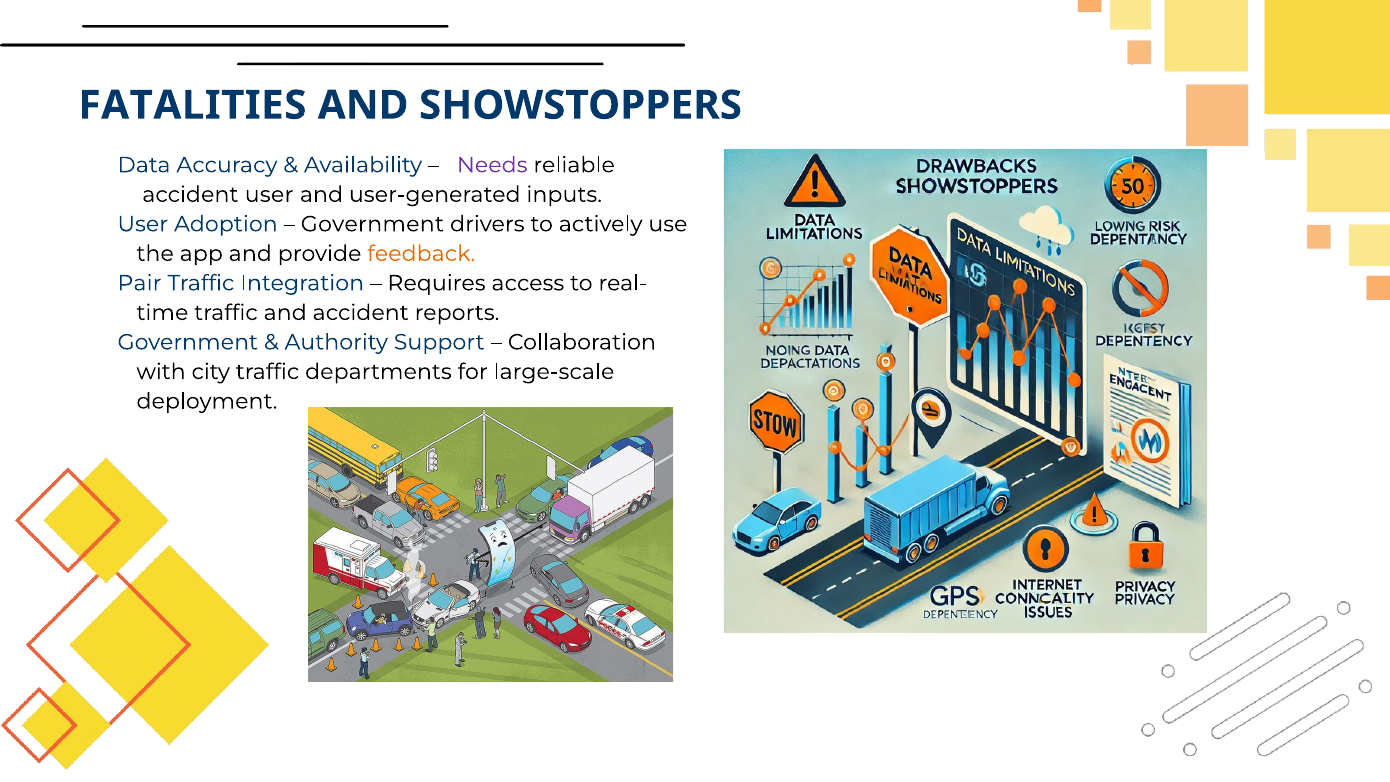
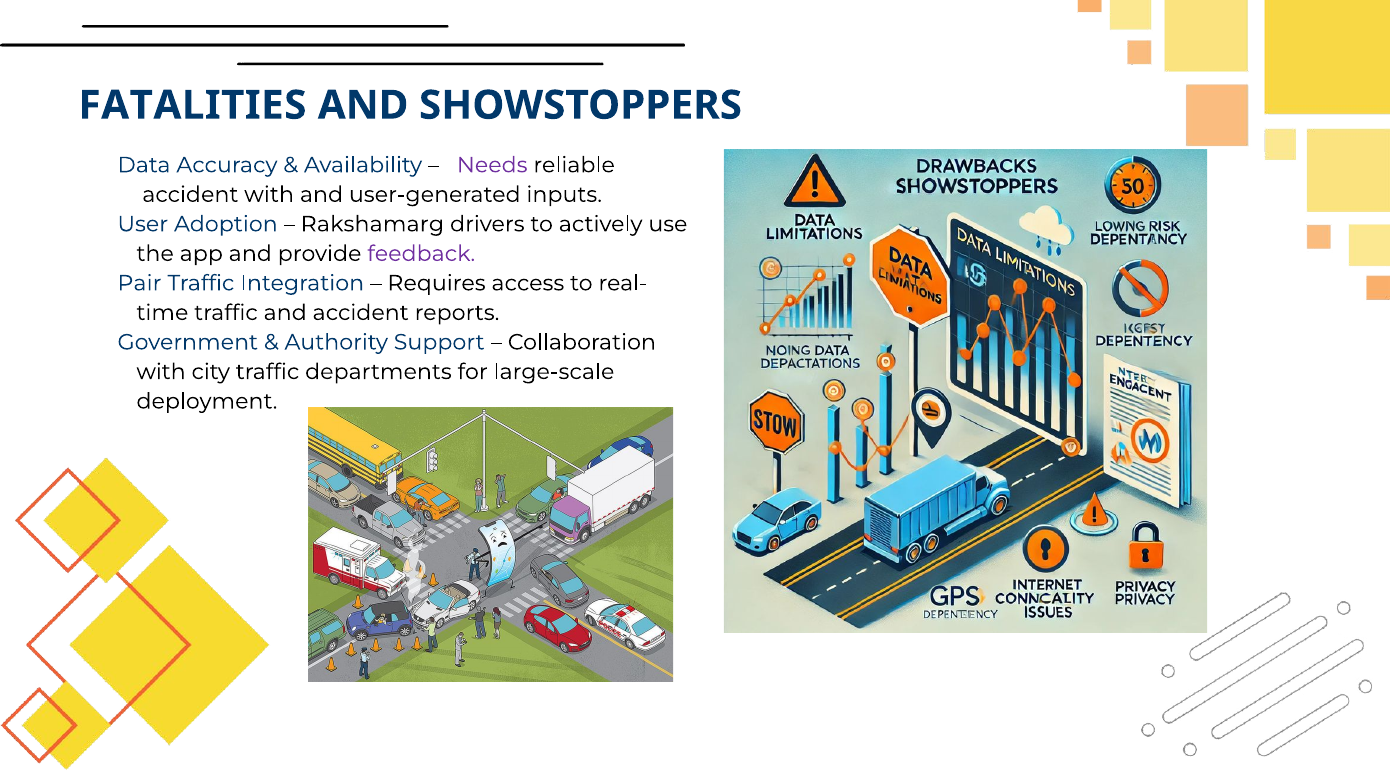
accident user: user -> with (269, 195)
Government: Government -> Rakshamarg (372, 224)
feedback colour: orange -> purple (421, 254)
